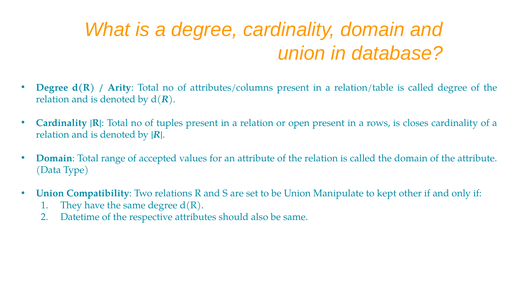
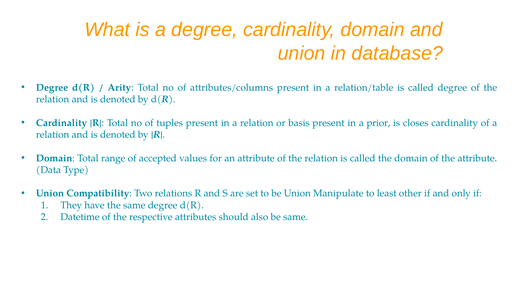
open: open -> basis (299, 123)
rows: rows -> prior (378, 123)
kept: kept -> least (387, 193)
